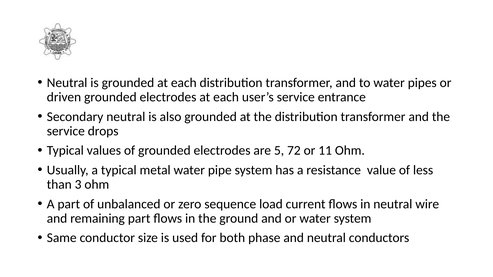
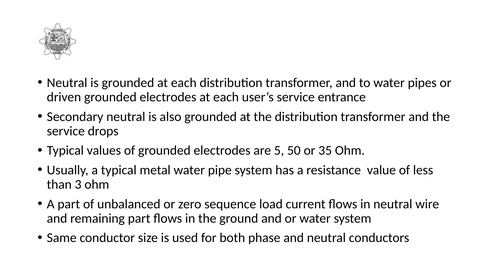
72: 72 -> 50 (294, 151)
11: 11 -> 35 (325, 151)
